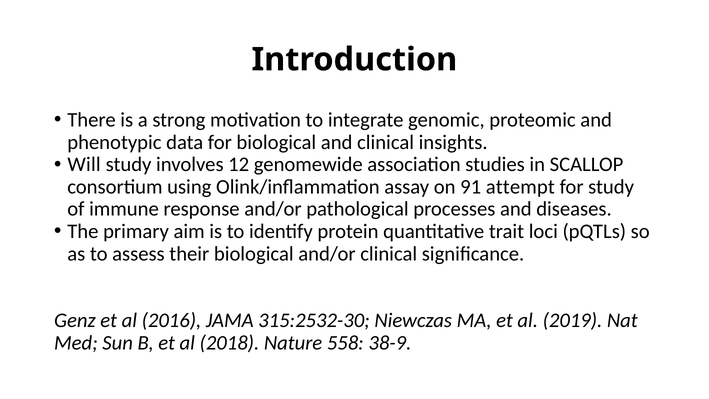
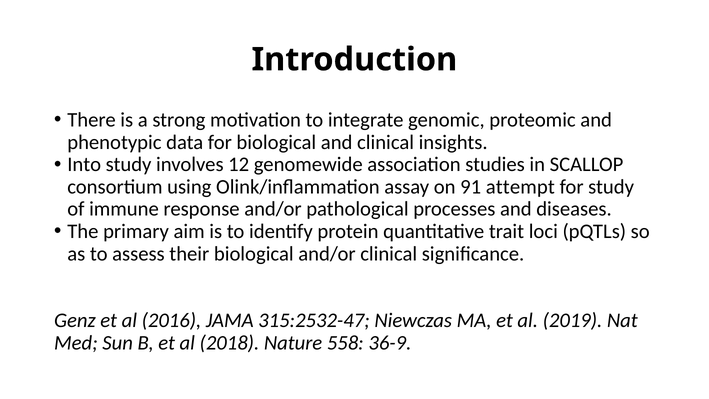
Will: Will -> Into (84, 164)
315:2532-30: 315:2532-30 -> 315:2532-47 (314, 320)
38-9: 38-9 -> 36-9 (390, 343)
